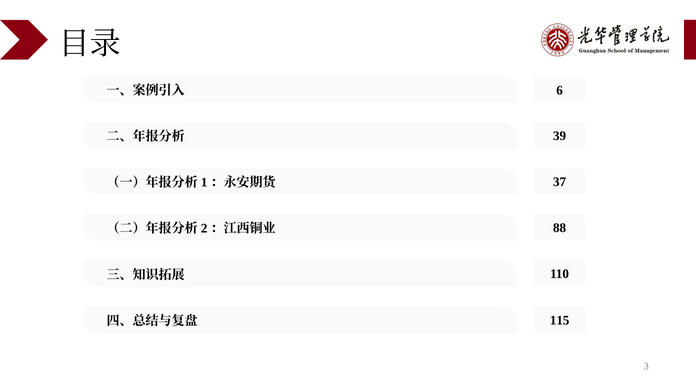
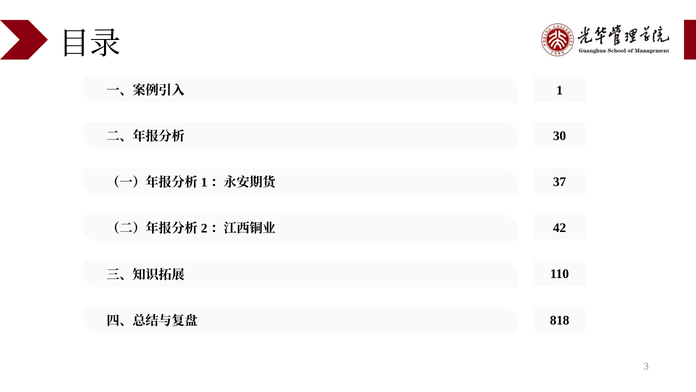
6: 6 -> 1 (560, 90)
39: 39 -> 30 (560, 136)
88: 88 -> 42 (560, 228)
115: 115 -> 818 (560, 320)
